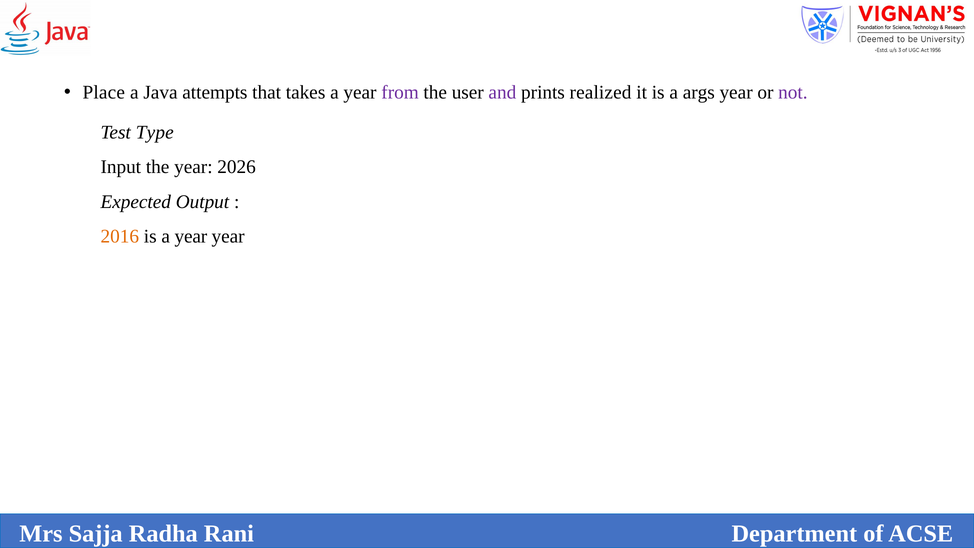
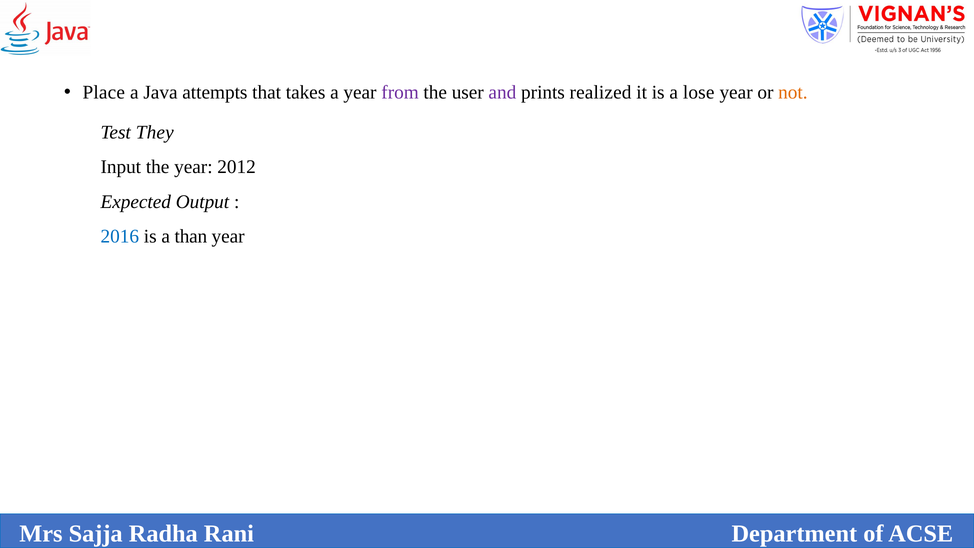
args: args -> lose (699, 92)
not colour: purple -> orange (793, 92)
Type: Type -> They (155, 132)
2026: 2026 -> 2012 (237, 167)
2016 colour: orange -> blue (120, 236)
is a year: year -> than (191, 236)
